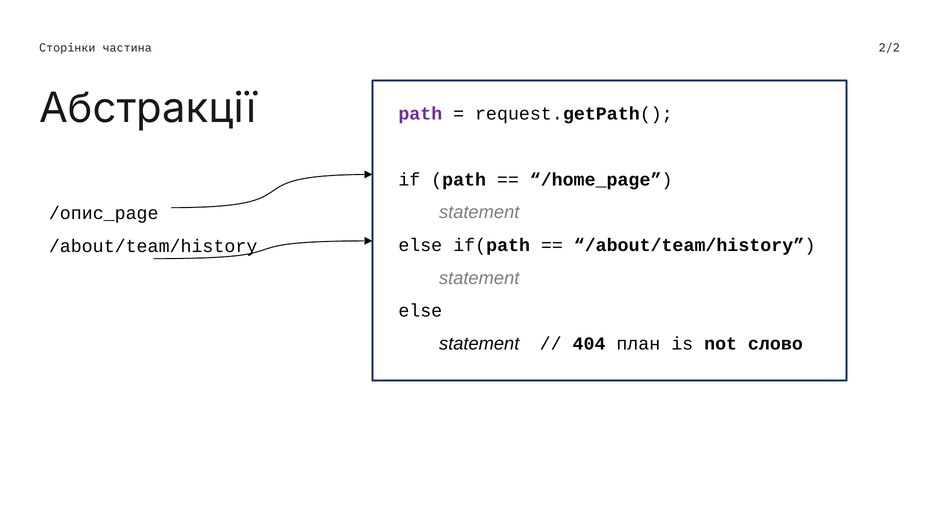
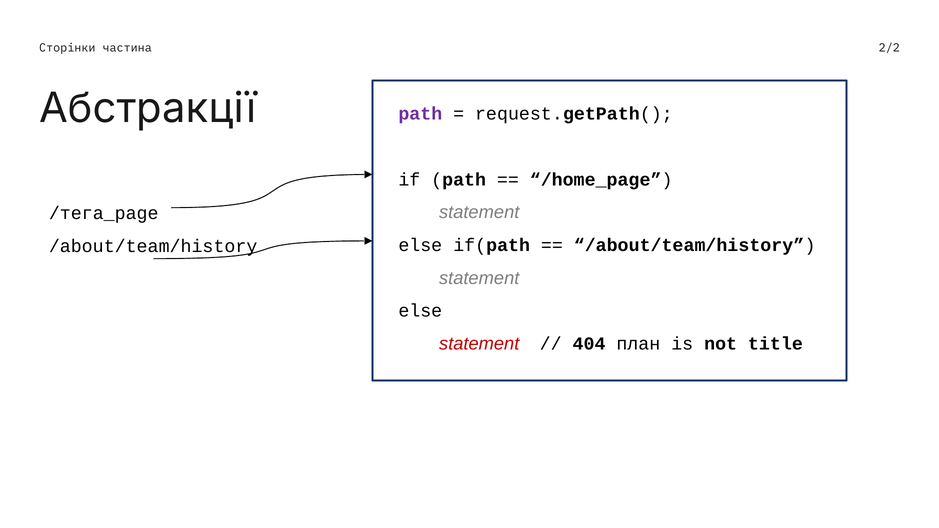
/опис_page: /опис_page -> /тега_page (104, 213)
statement colour: black -> red (479, 344)
слово: слово -> title (775, 344)
